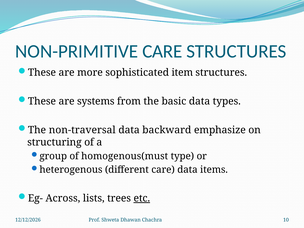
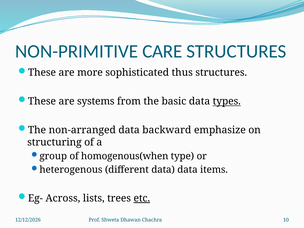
item: item -> thus (182, 73)
types underline: none -> present (227, 101)
non-traversal: non-traversal -> non-arranged (82, 130)
homogenous(must: homogenous(must -> homogenous(when (125, 156)
different care: care -> data (163, 170)
